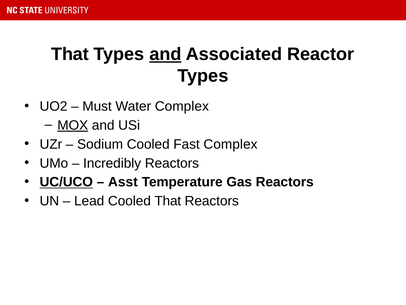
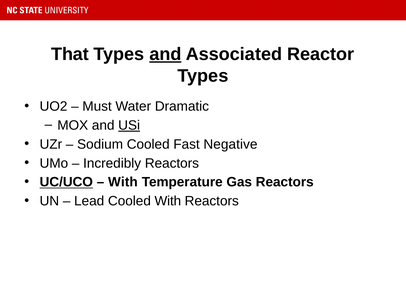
Water Complex: Complex -> Dramatic (182, 106)
MOX underline: present -> none (73, 125)
USi underline: none -> present (129, 125)
Fast Complex: Complex -> Negative (230, 144)
Asst: Asst -> With (123, 182)
Cooled That: That -> With (168, 201)
